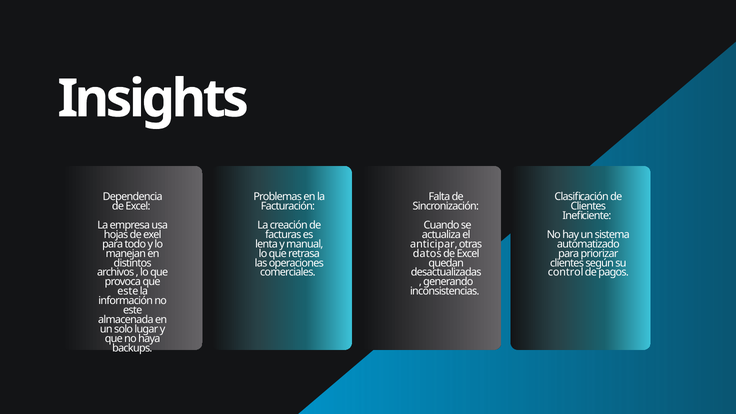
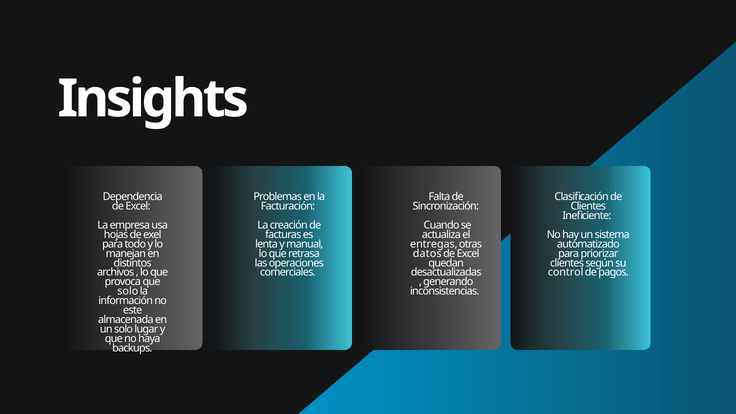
anticipar: anticipar -> entregas (434, 244)
este: este -> solo (128, 291)
